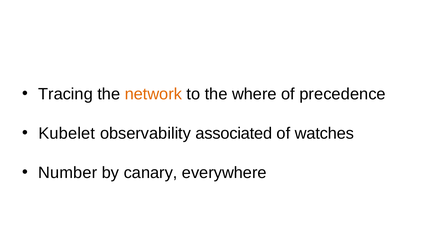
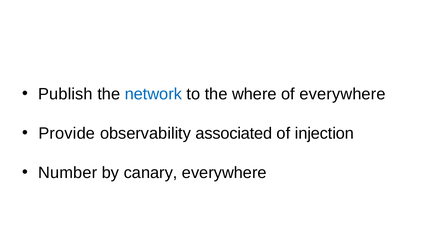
Tracing: Tracing -> Publish (65, 94)
network colour: orange -> blue (153, 94)
of precedence: precedence -> everywhere (343, 94)
Kubelet: Kubelet -> Provide (67, 133)
watches: watches -> injection (324, 133)
